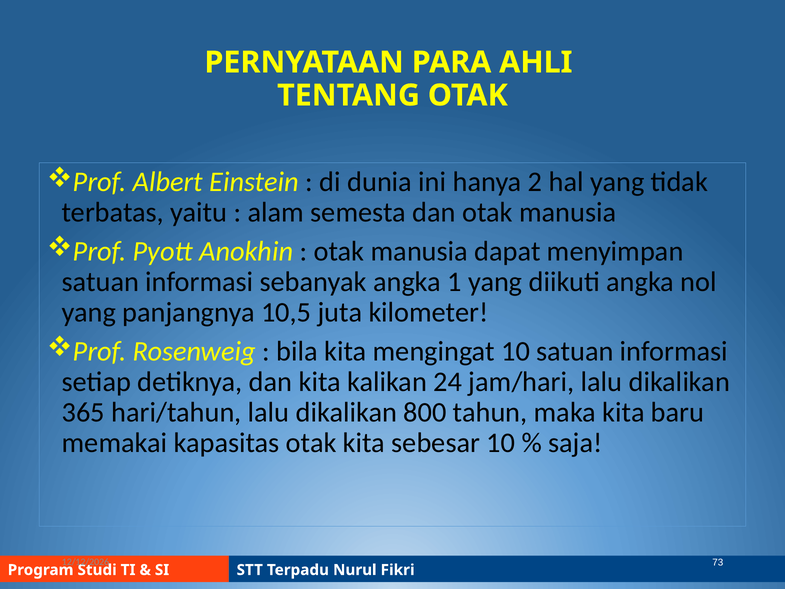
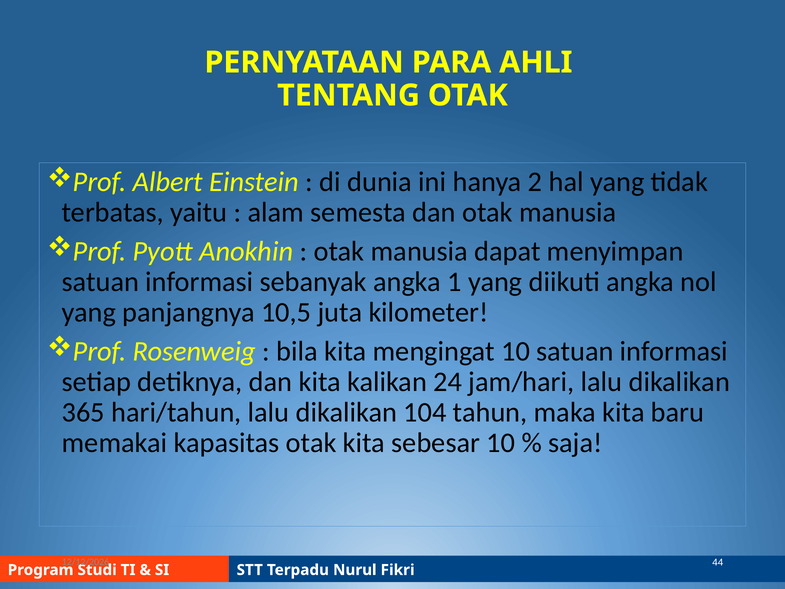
800: 800 -> 104 (425, 412)
73: 73 -> 44 (718, 562)
